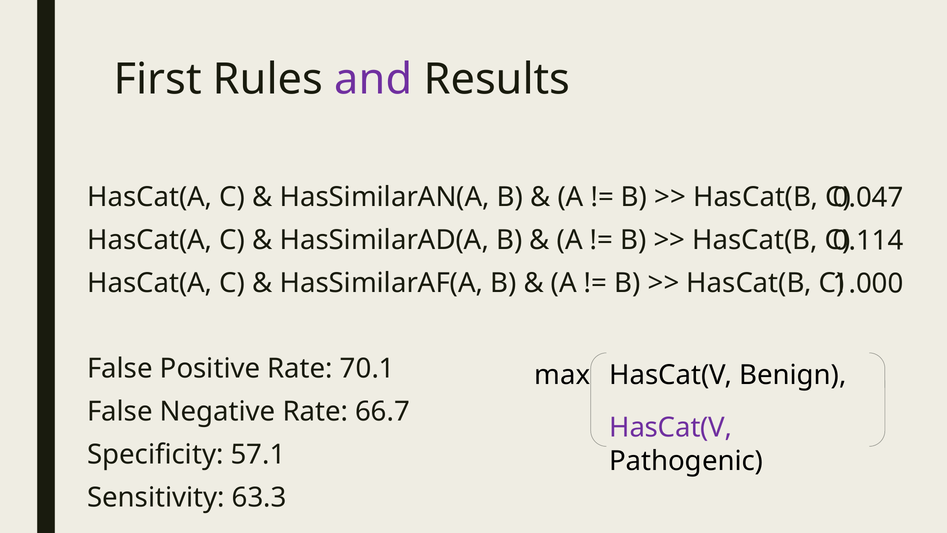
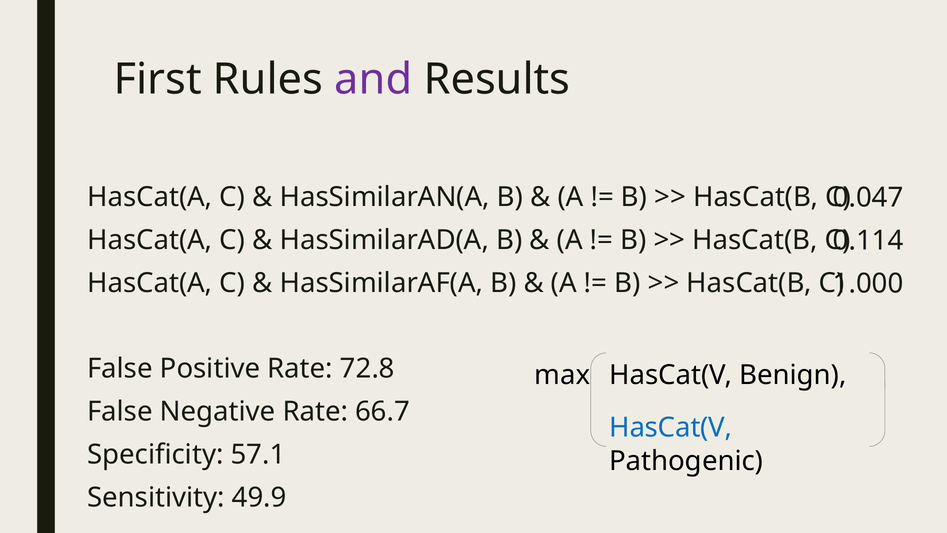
70.1: 70.1 -> 72.8 (367, 369)
HasCat(V colour: purple -> blue (671, 427)
63.3: 63.3 -> 49.9 (259, 498)
